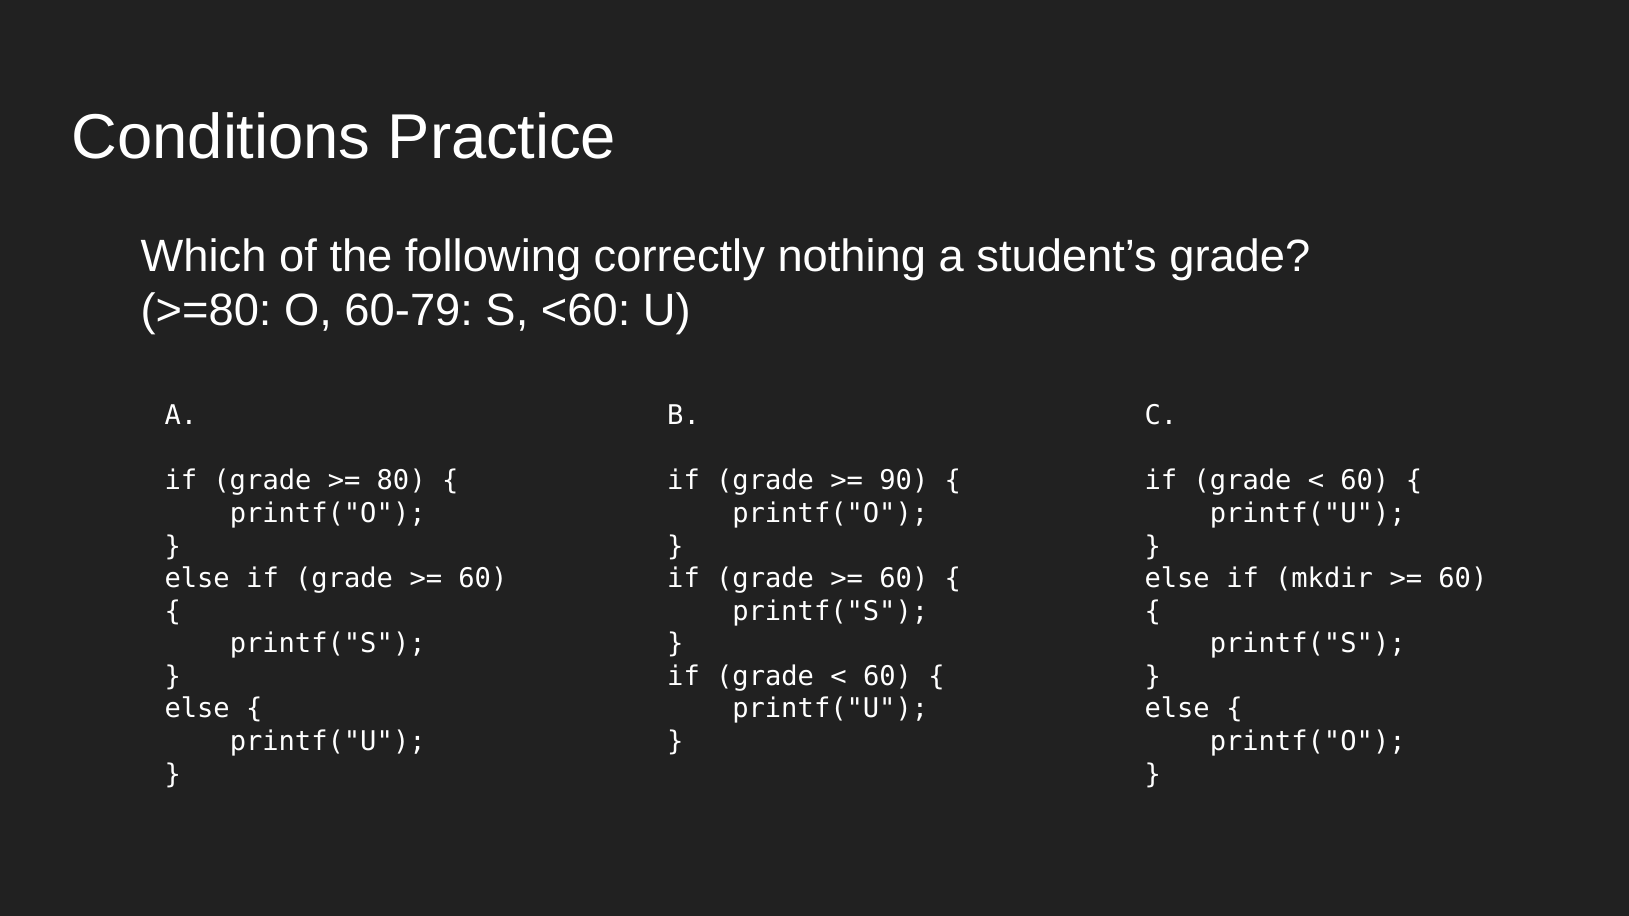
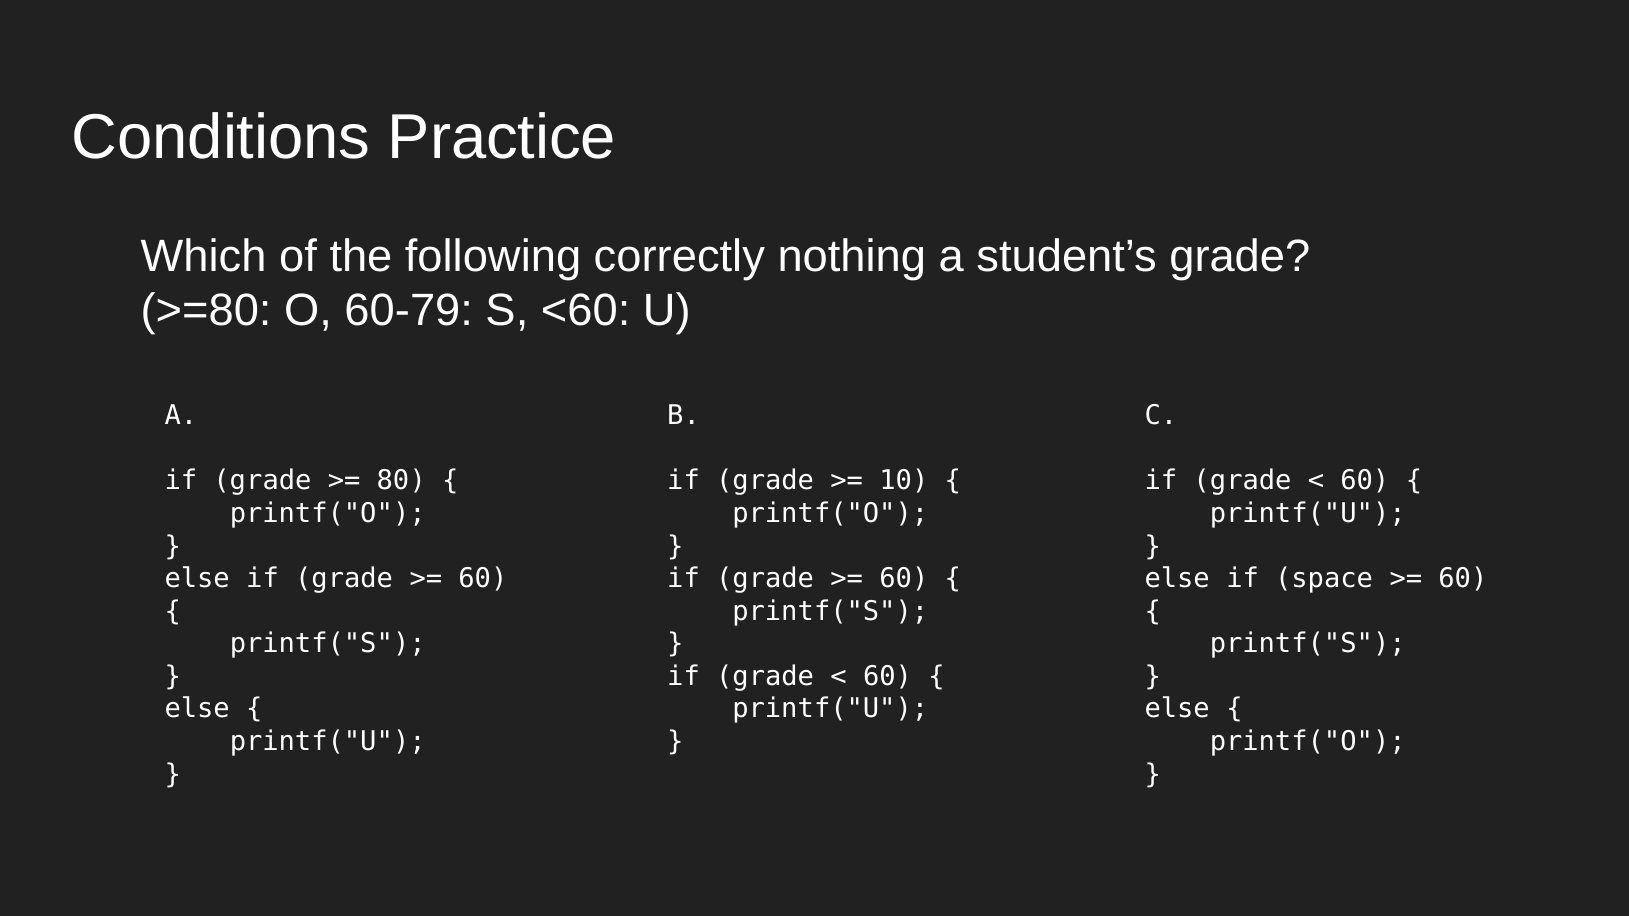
90: 90 -> 10 (904, 481)
mkdir: mkdir -> space (1324, 579)
